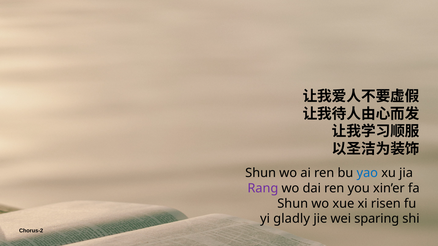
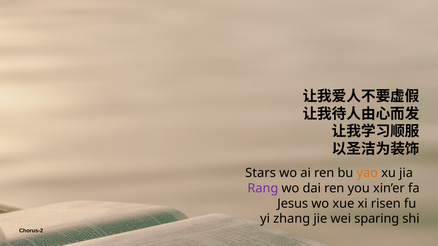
Shun: Shun -> Stars (261, 173)
yao colour: blue -> orange (367, 173)
Shun: Shun -> Jesus (293, 204)
gladly: gladly -> zhang (292, 219)
